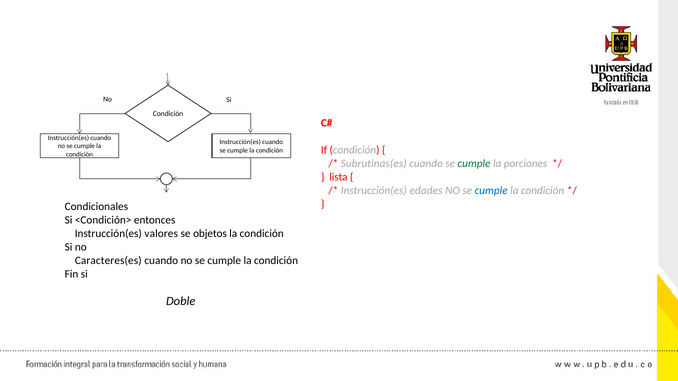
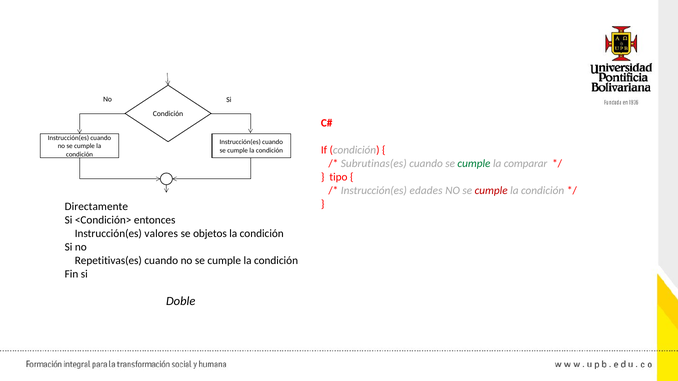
porciones: porciones -> comparar (526, 164)
lista: lista -> tipo (338, 177)
cumple colour: blue -> red (491, 191)
Condicionales: Condicionales -> Directamente (96, 207)
Caracteres(es: Caracteres(es -> Repetitivas(es (108, 261)
